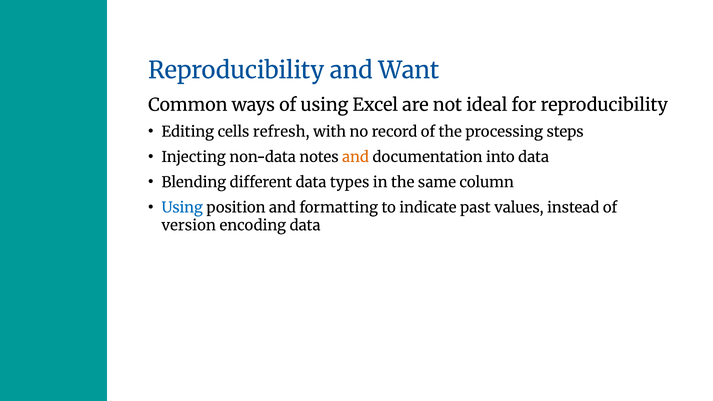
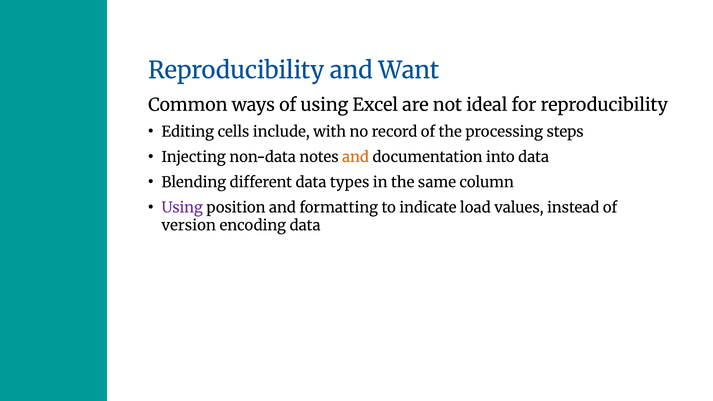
refresh: refresh -> include (281, 132)
Using colour: blue -> purple (182, 208)
past: past -> load (475, 208)
